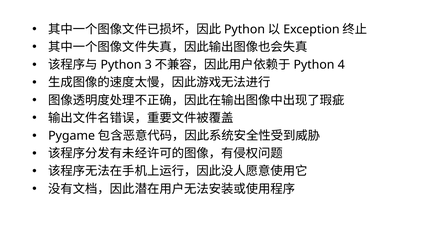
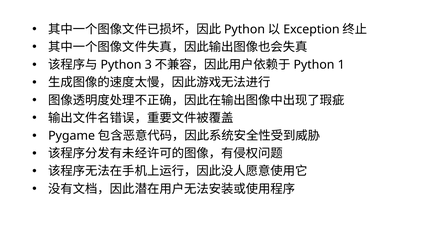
4: 4 -> 1 (341, 65)
